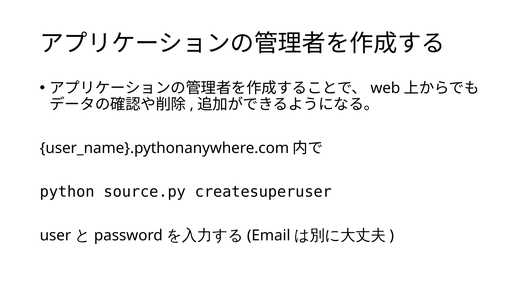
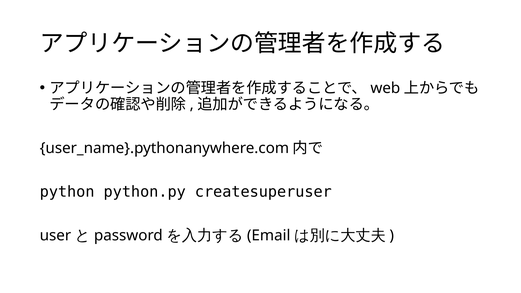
source.py: source.py -> python.py (145, 192)
